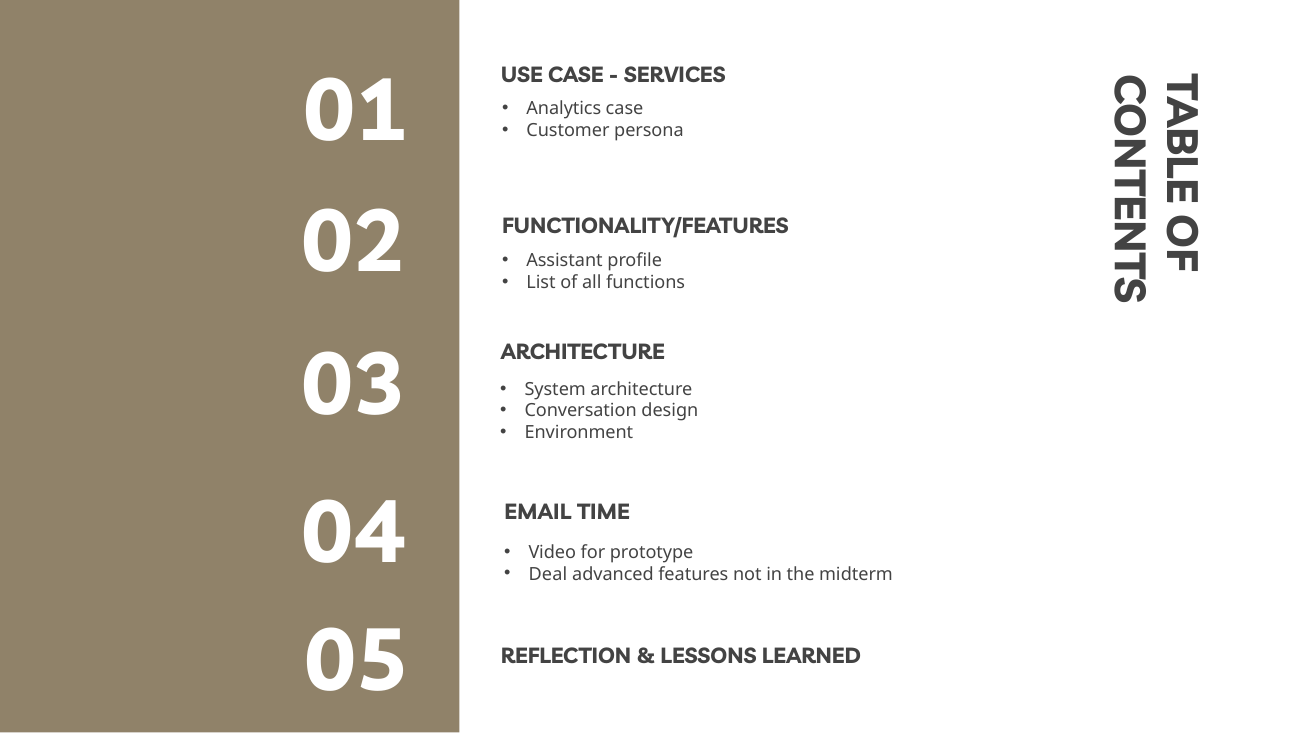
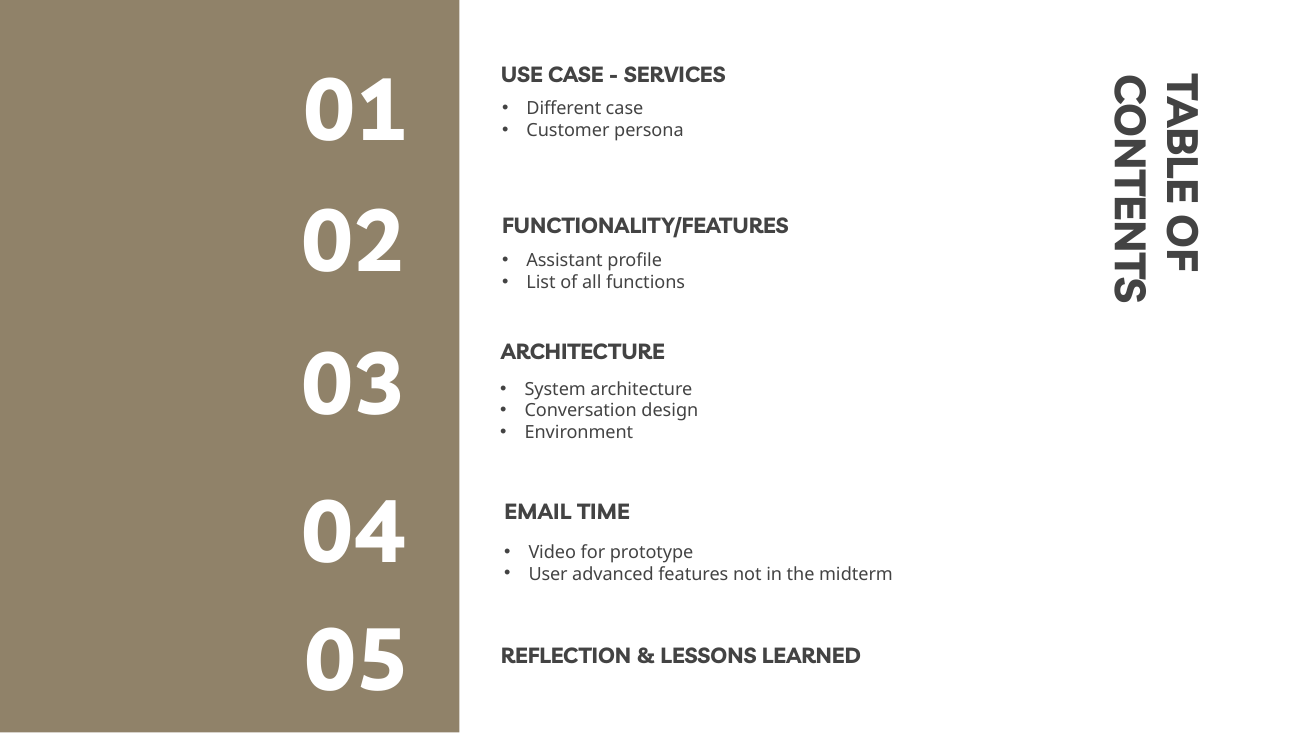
Analytics: Analytics -> Different (564, 109)
Deal: Deal -> User (548, 574)
